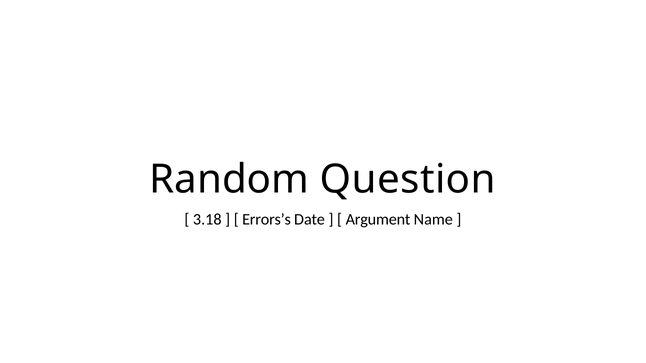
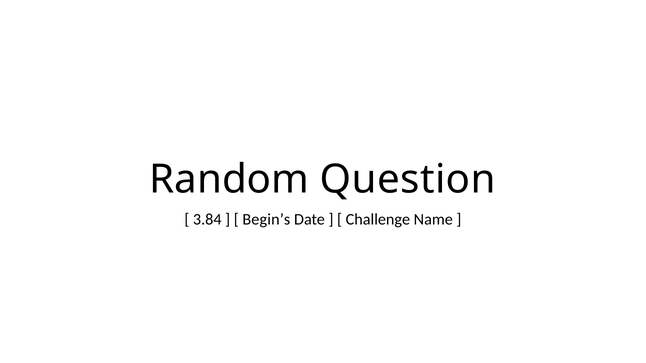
3.18: 3.18 -> 3.84 (207, 220)
Errors’s: Errors’s -> Begin’s (266, 220)
Argument: Argument -> Challenge (378, 220)
